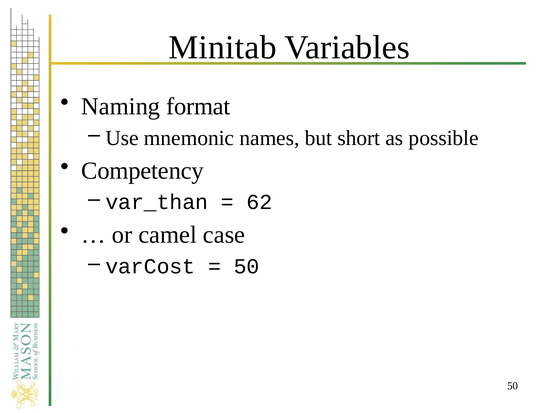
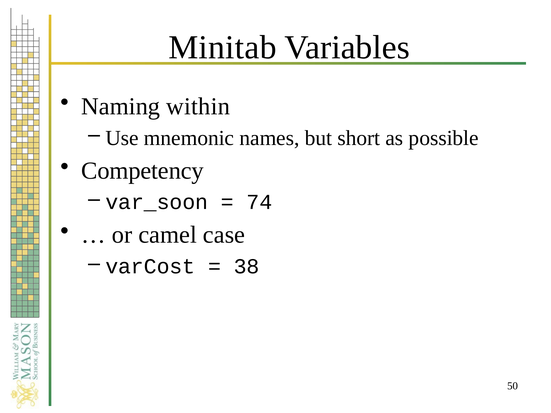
format: format -> within (198, 106)
var_than: var_than -> var_soon (157, 202)
62: 62 -> 74 (259, 202)
50: 50 -> 38 (247, 267)
